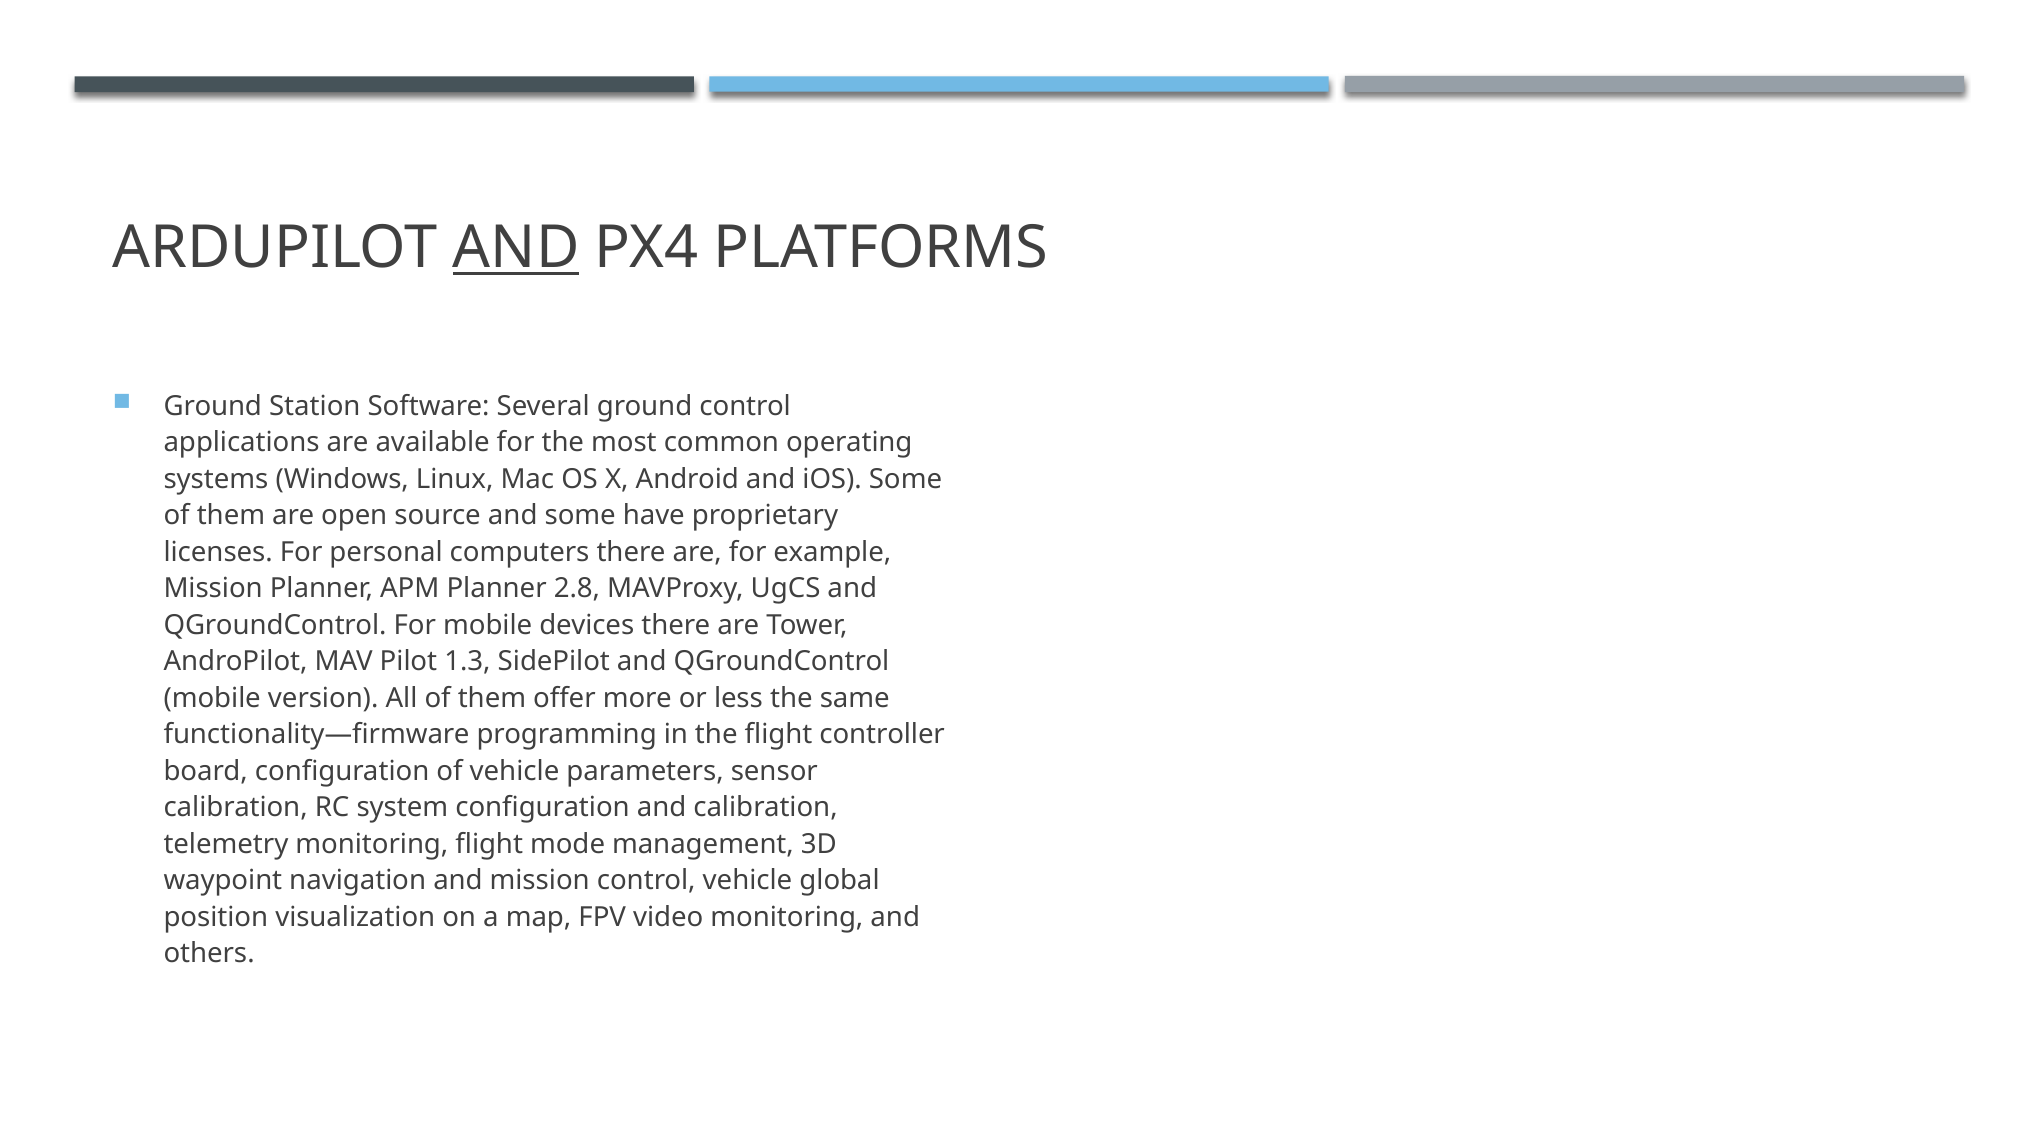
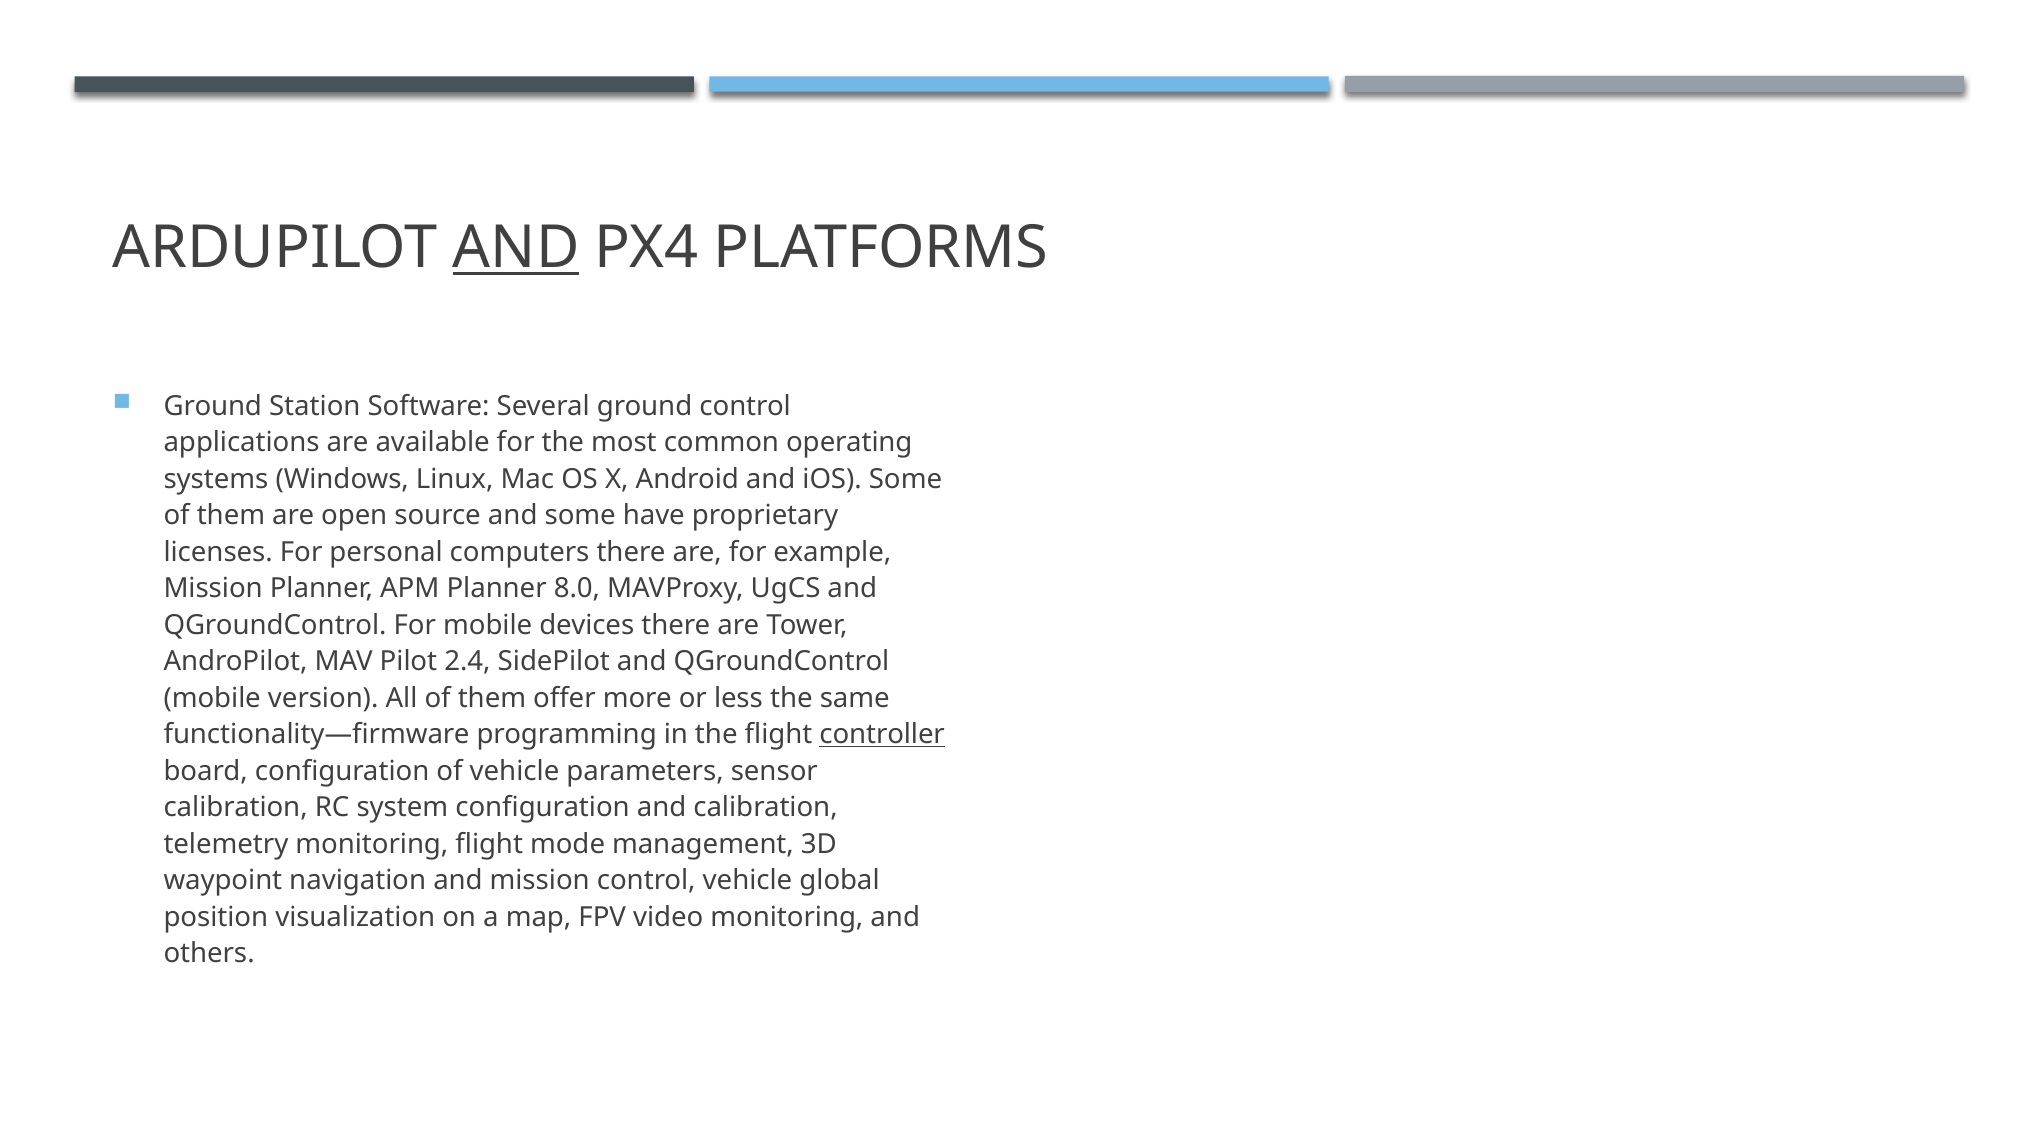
2.8: 2.8 -> 8.0 (577, 589)
1.3: 1.3 -> 2.4 (467, 662)
controller underline: none -> present (882, 735)
